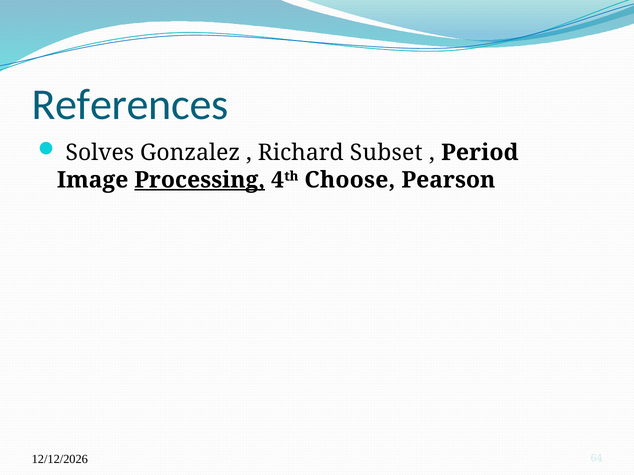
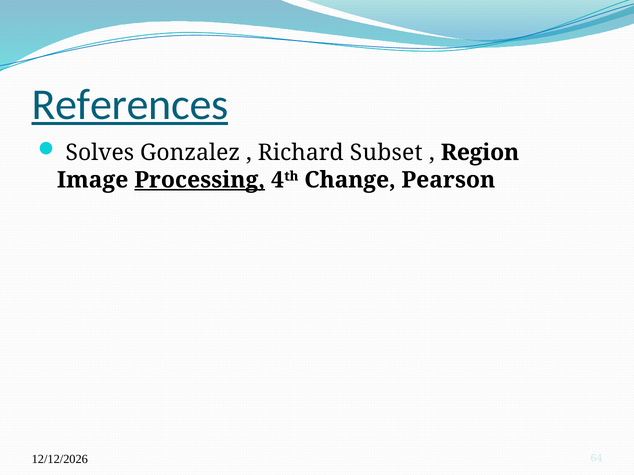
References underline: none -> present (130, 105)
Period: Period -> Region (480, 153)
Choose: Choose -> Change (350, 180)
